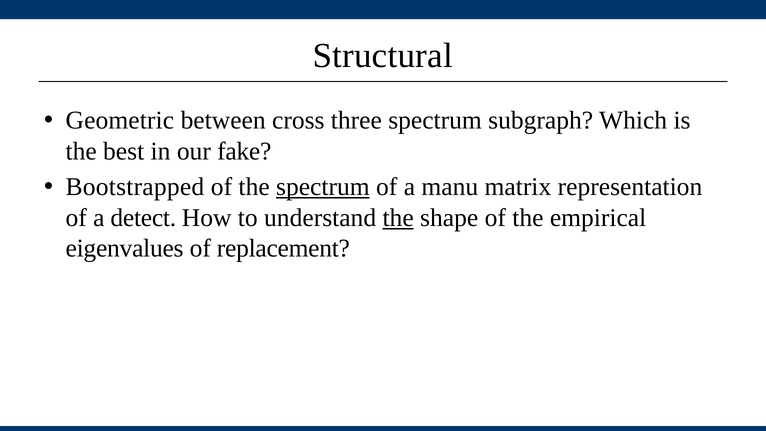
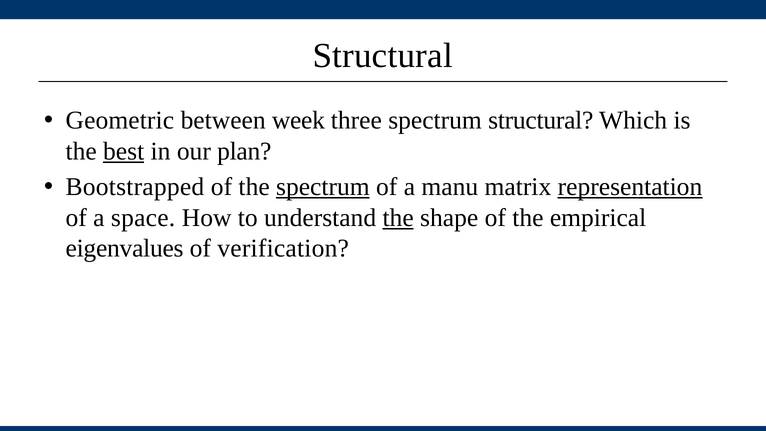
cross: cross -> week (298, 121)
spectrum subgraph: subgraph -> structural (541, 121)
best underline: none -> present (124, 151)
fake: fake -> plan (244, 151)
representation underline: none -> present (630, 187)
detect: detect -> space (143, 218)
replacement: replacement -> verification (283, 248)
